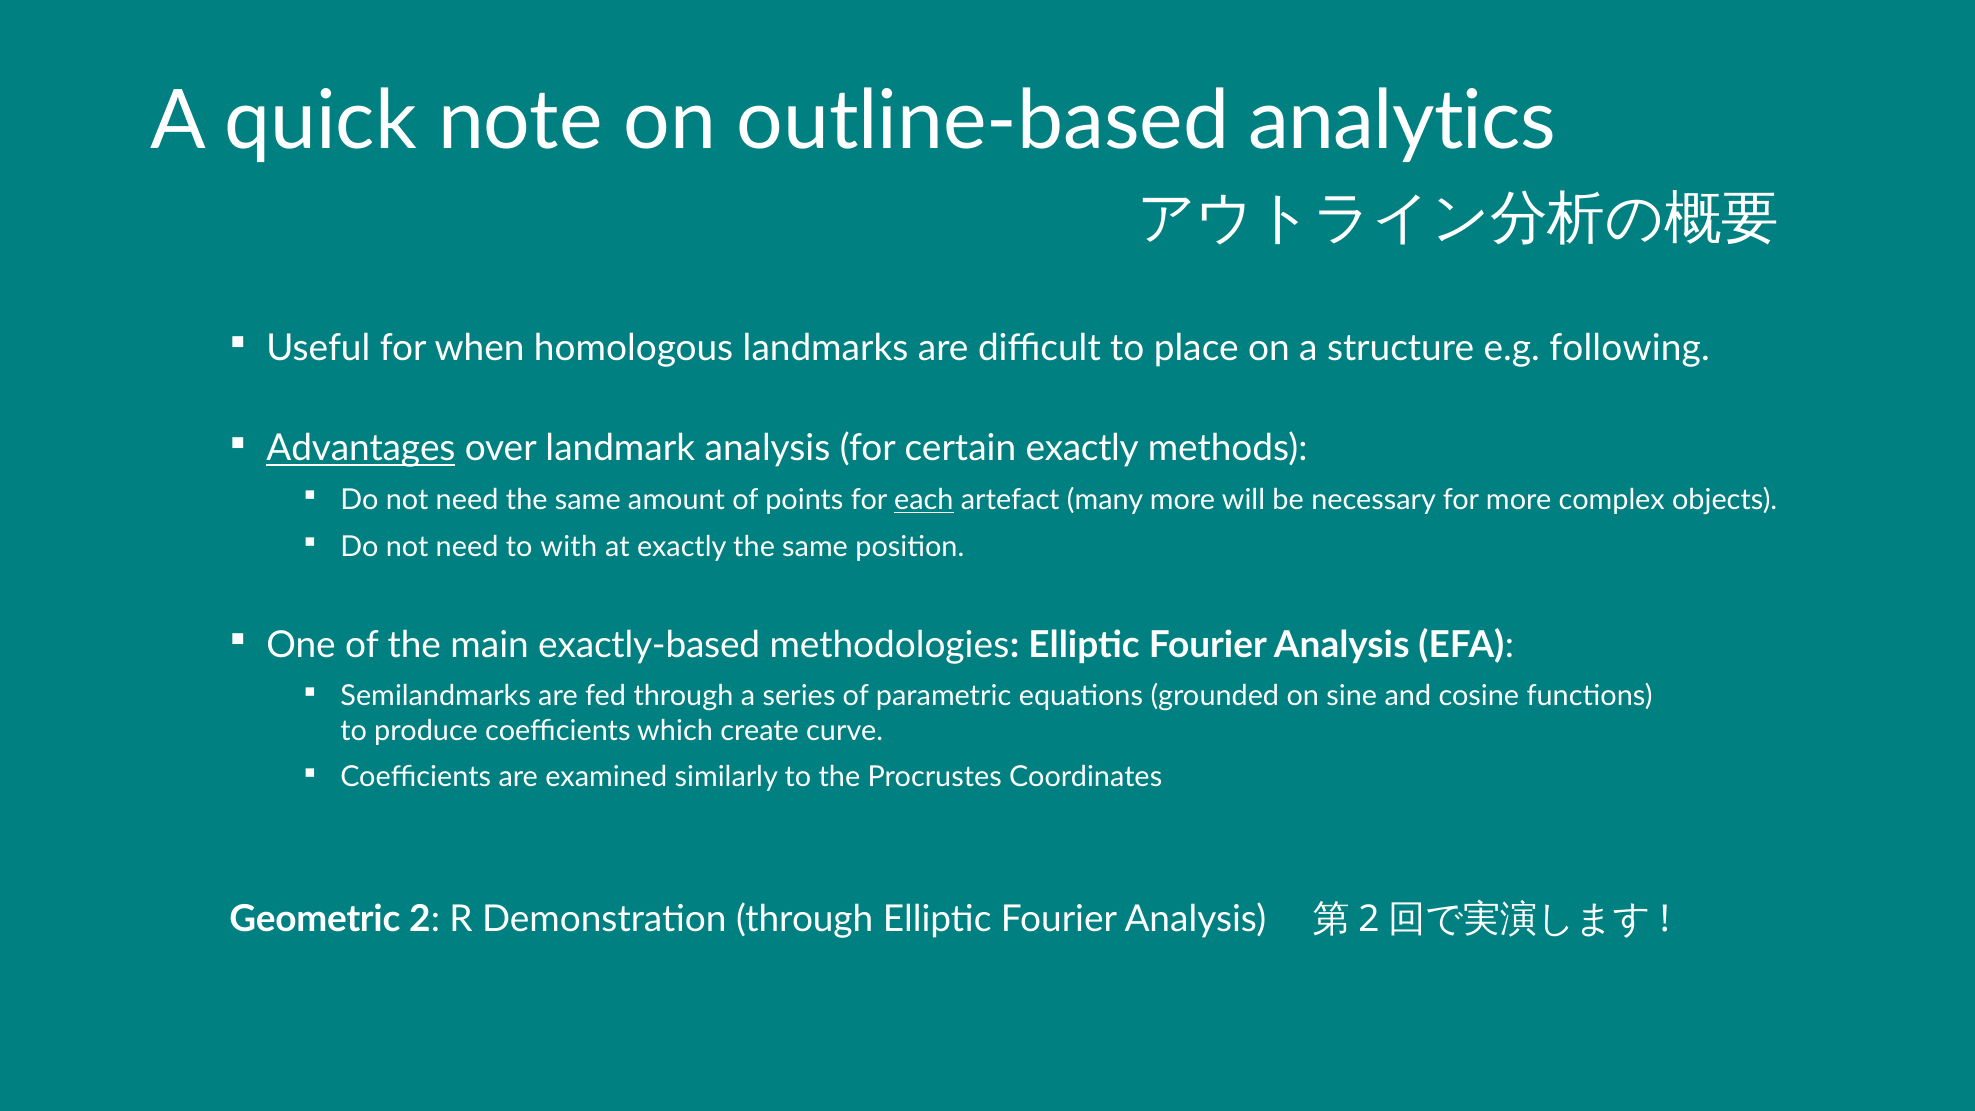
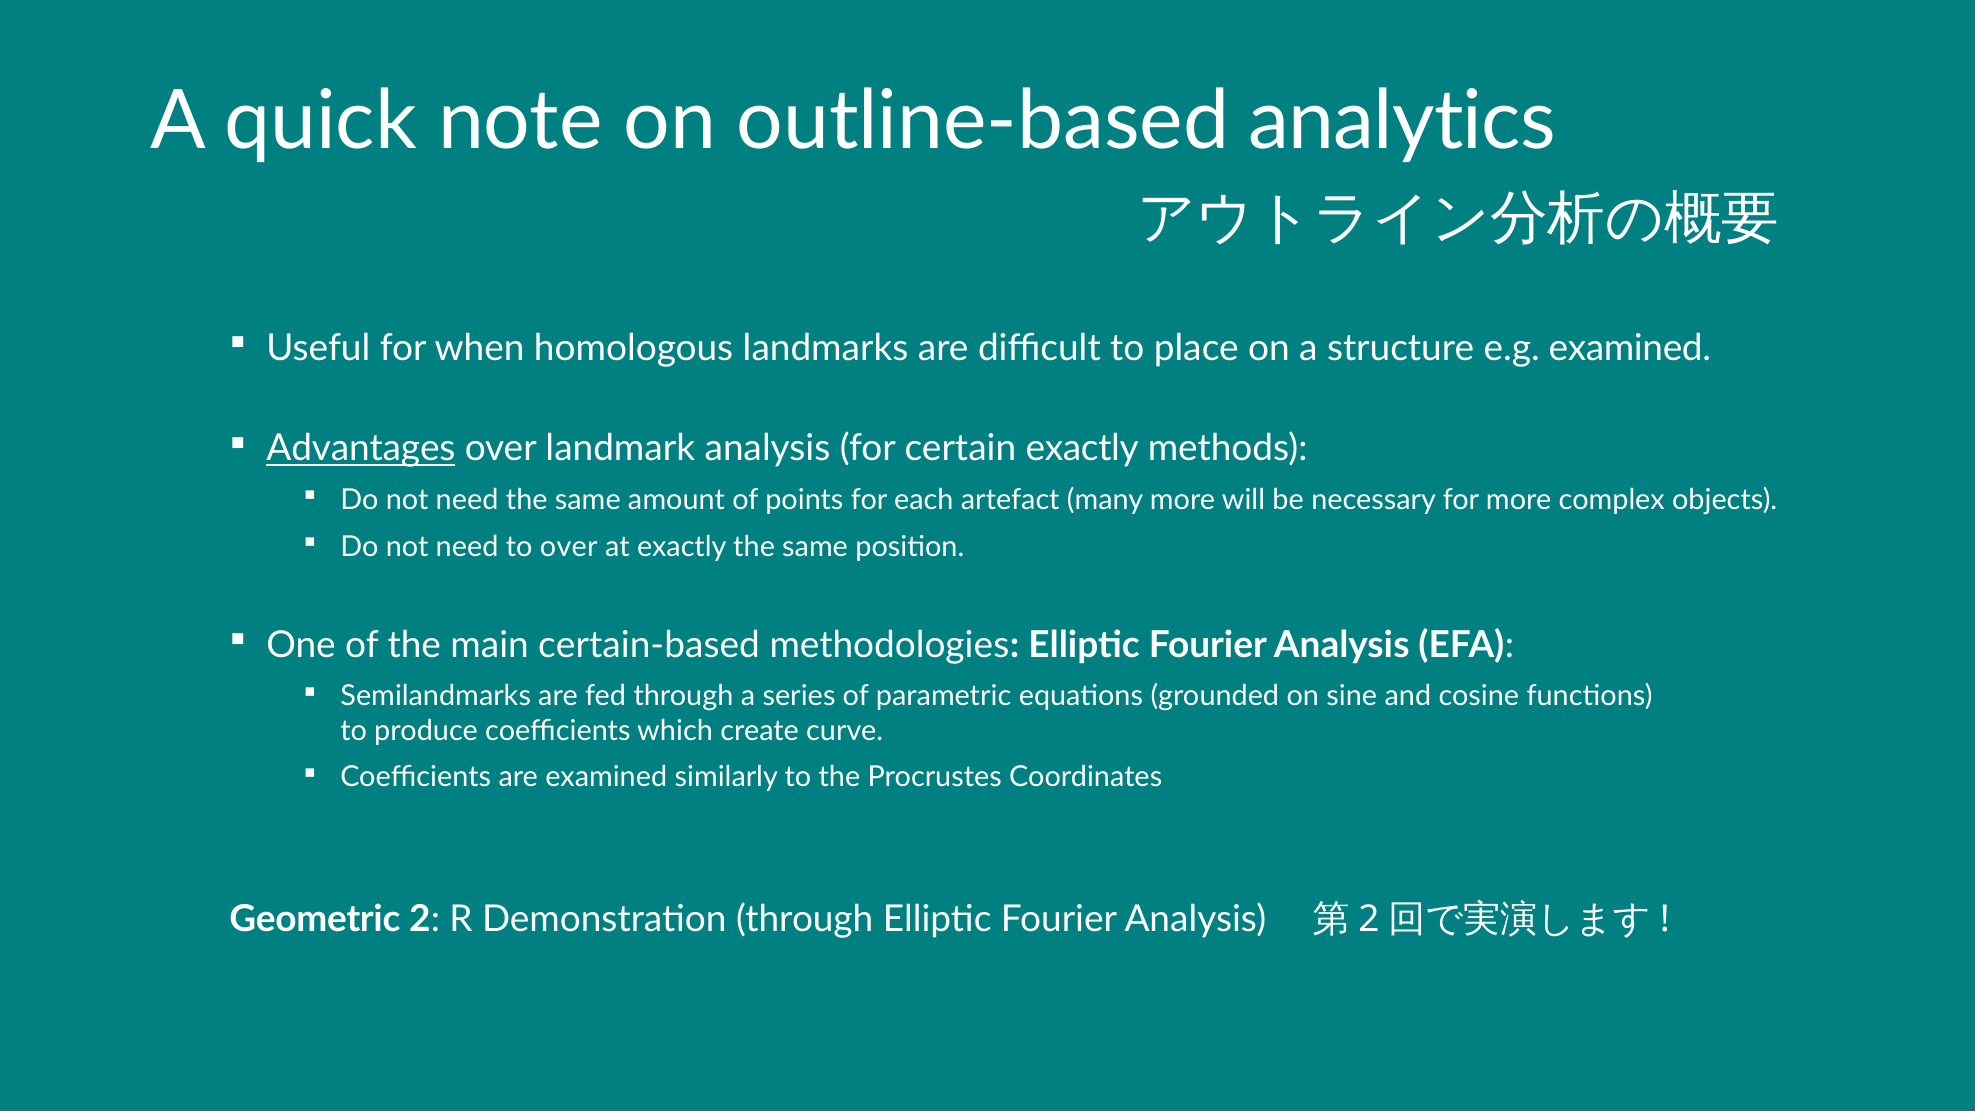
e.g following: following -> examined (1630, 348)
each underline: present -> none (924, 500)
to with: with -> over (569, 547)
exactly-based: exactly-based -> certain-based (649, 645)
